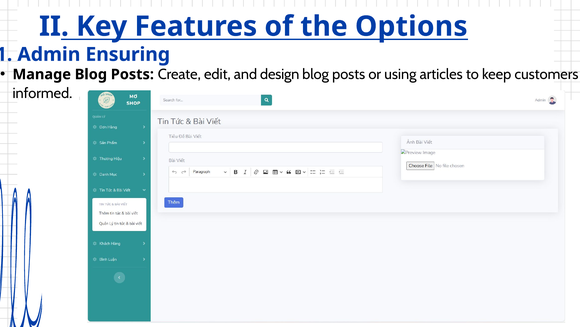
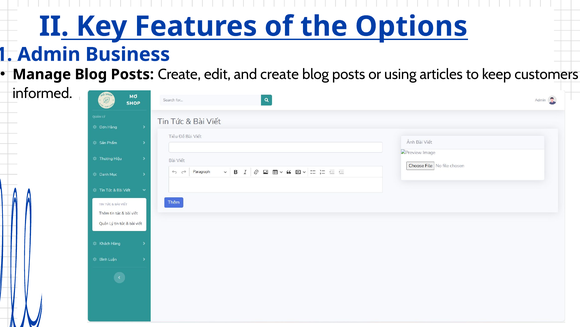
Ensuring: Ensuring -> Business (128, 54)
and design: design -> create (280, 74)
